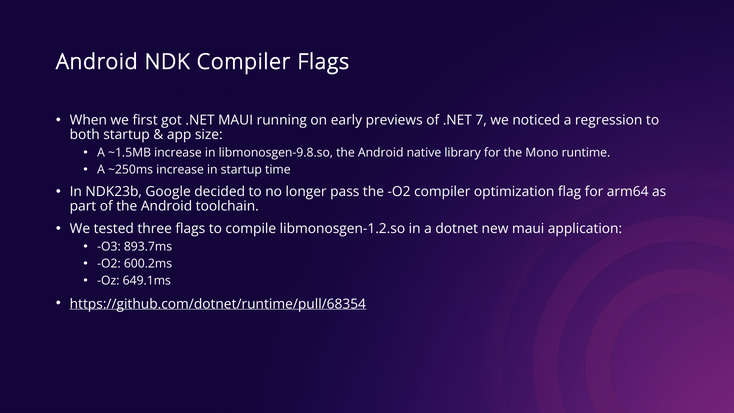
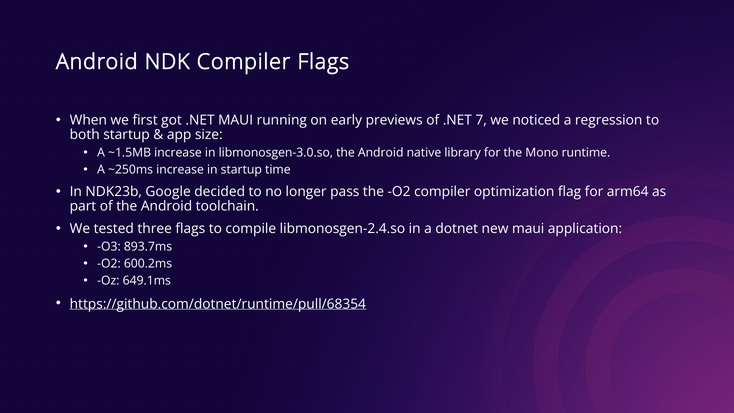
libmonosgen-9.8.so: libmonosgen-9.8.so -> libmonosgen-3.0.so (276, 153)
libmonosgen-1.2.so: libmonosgen-1.2.so -> libmonosgen-2.4.so (342, 229)
